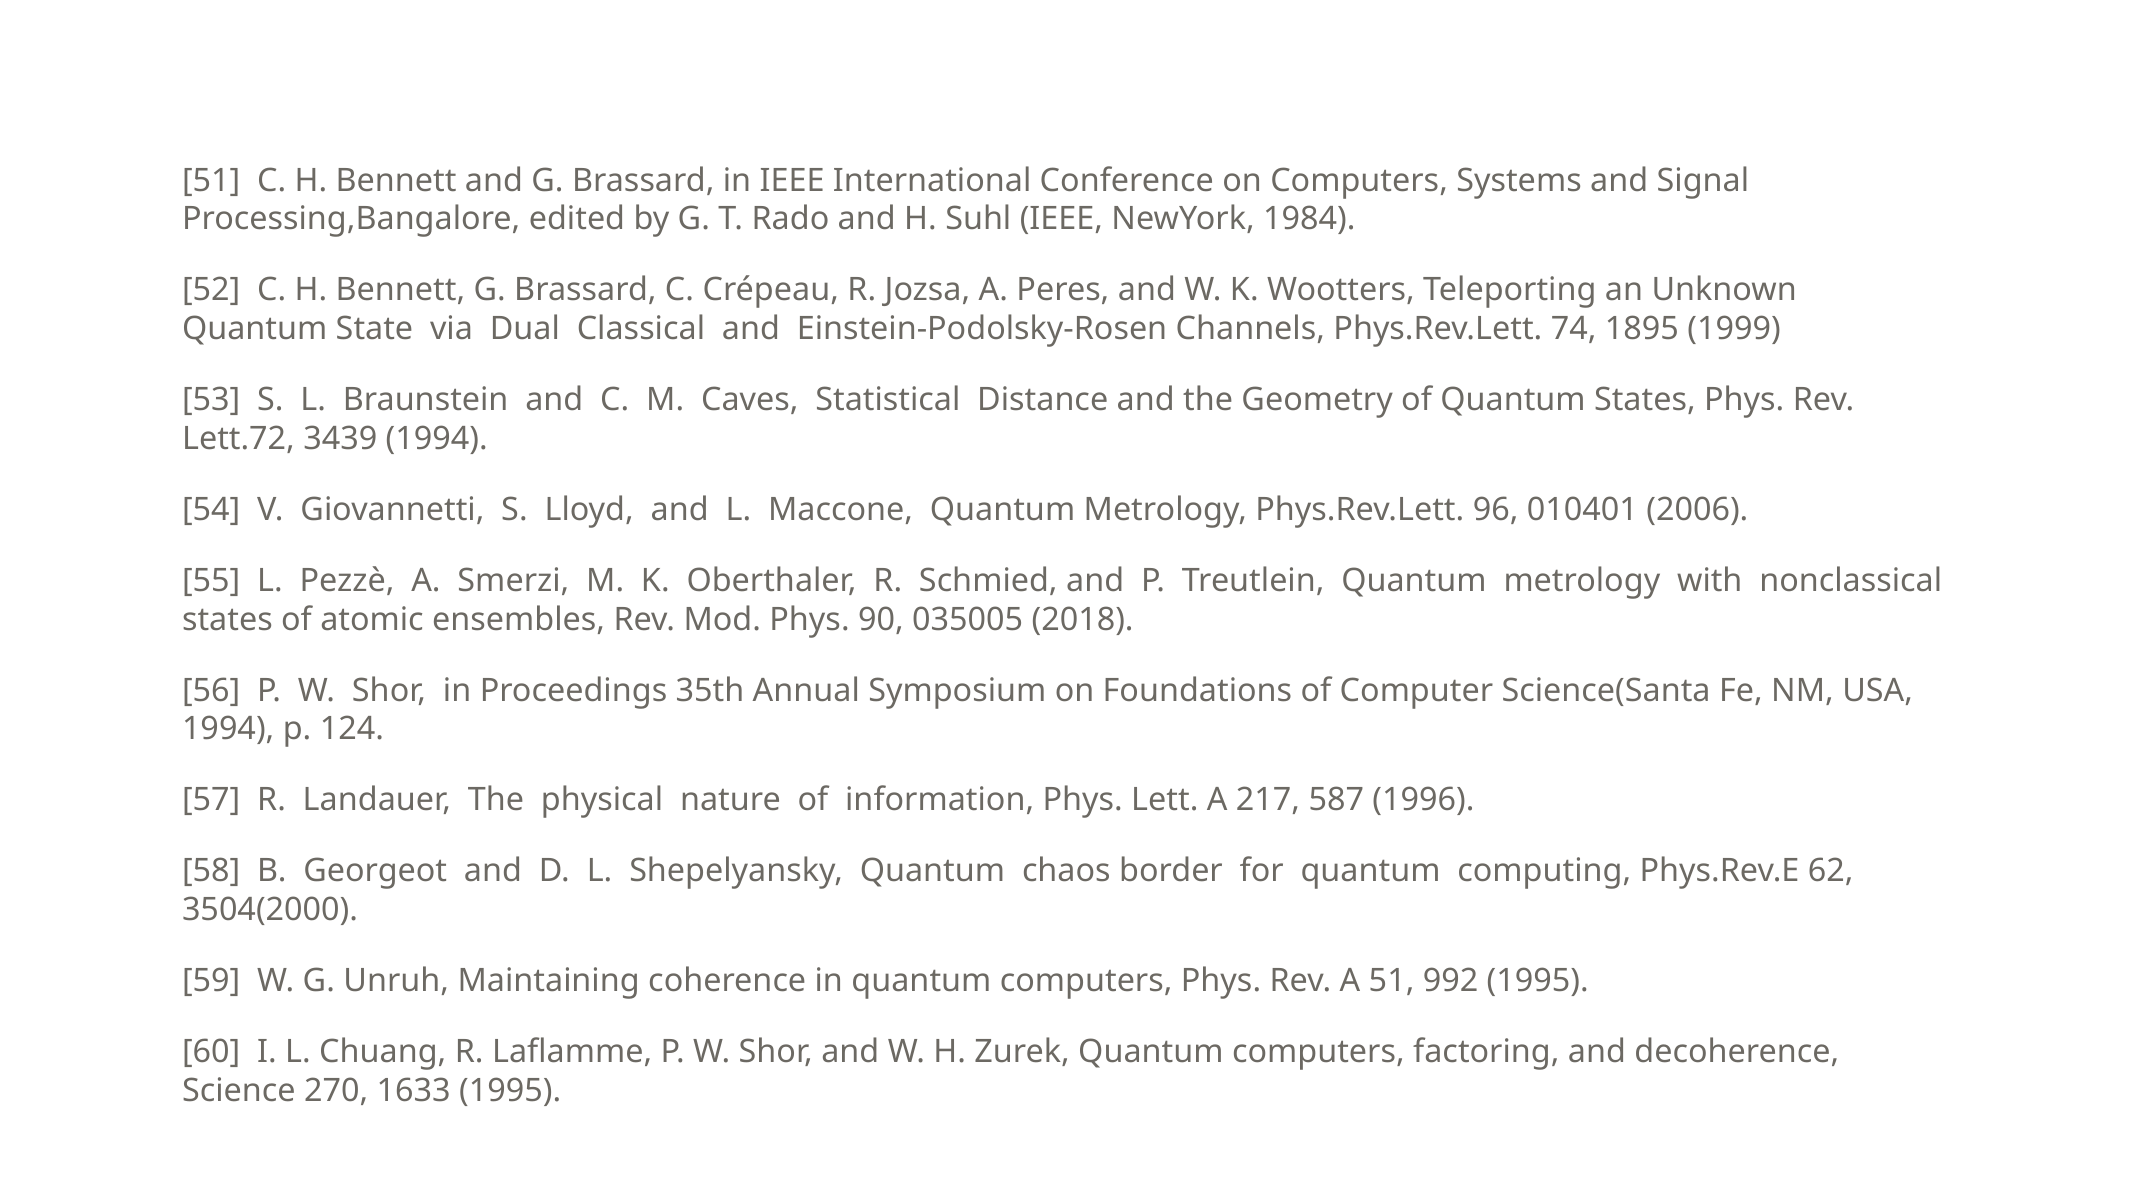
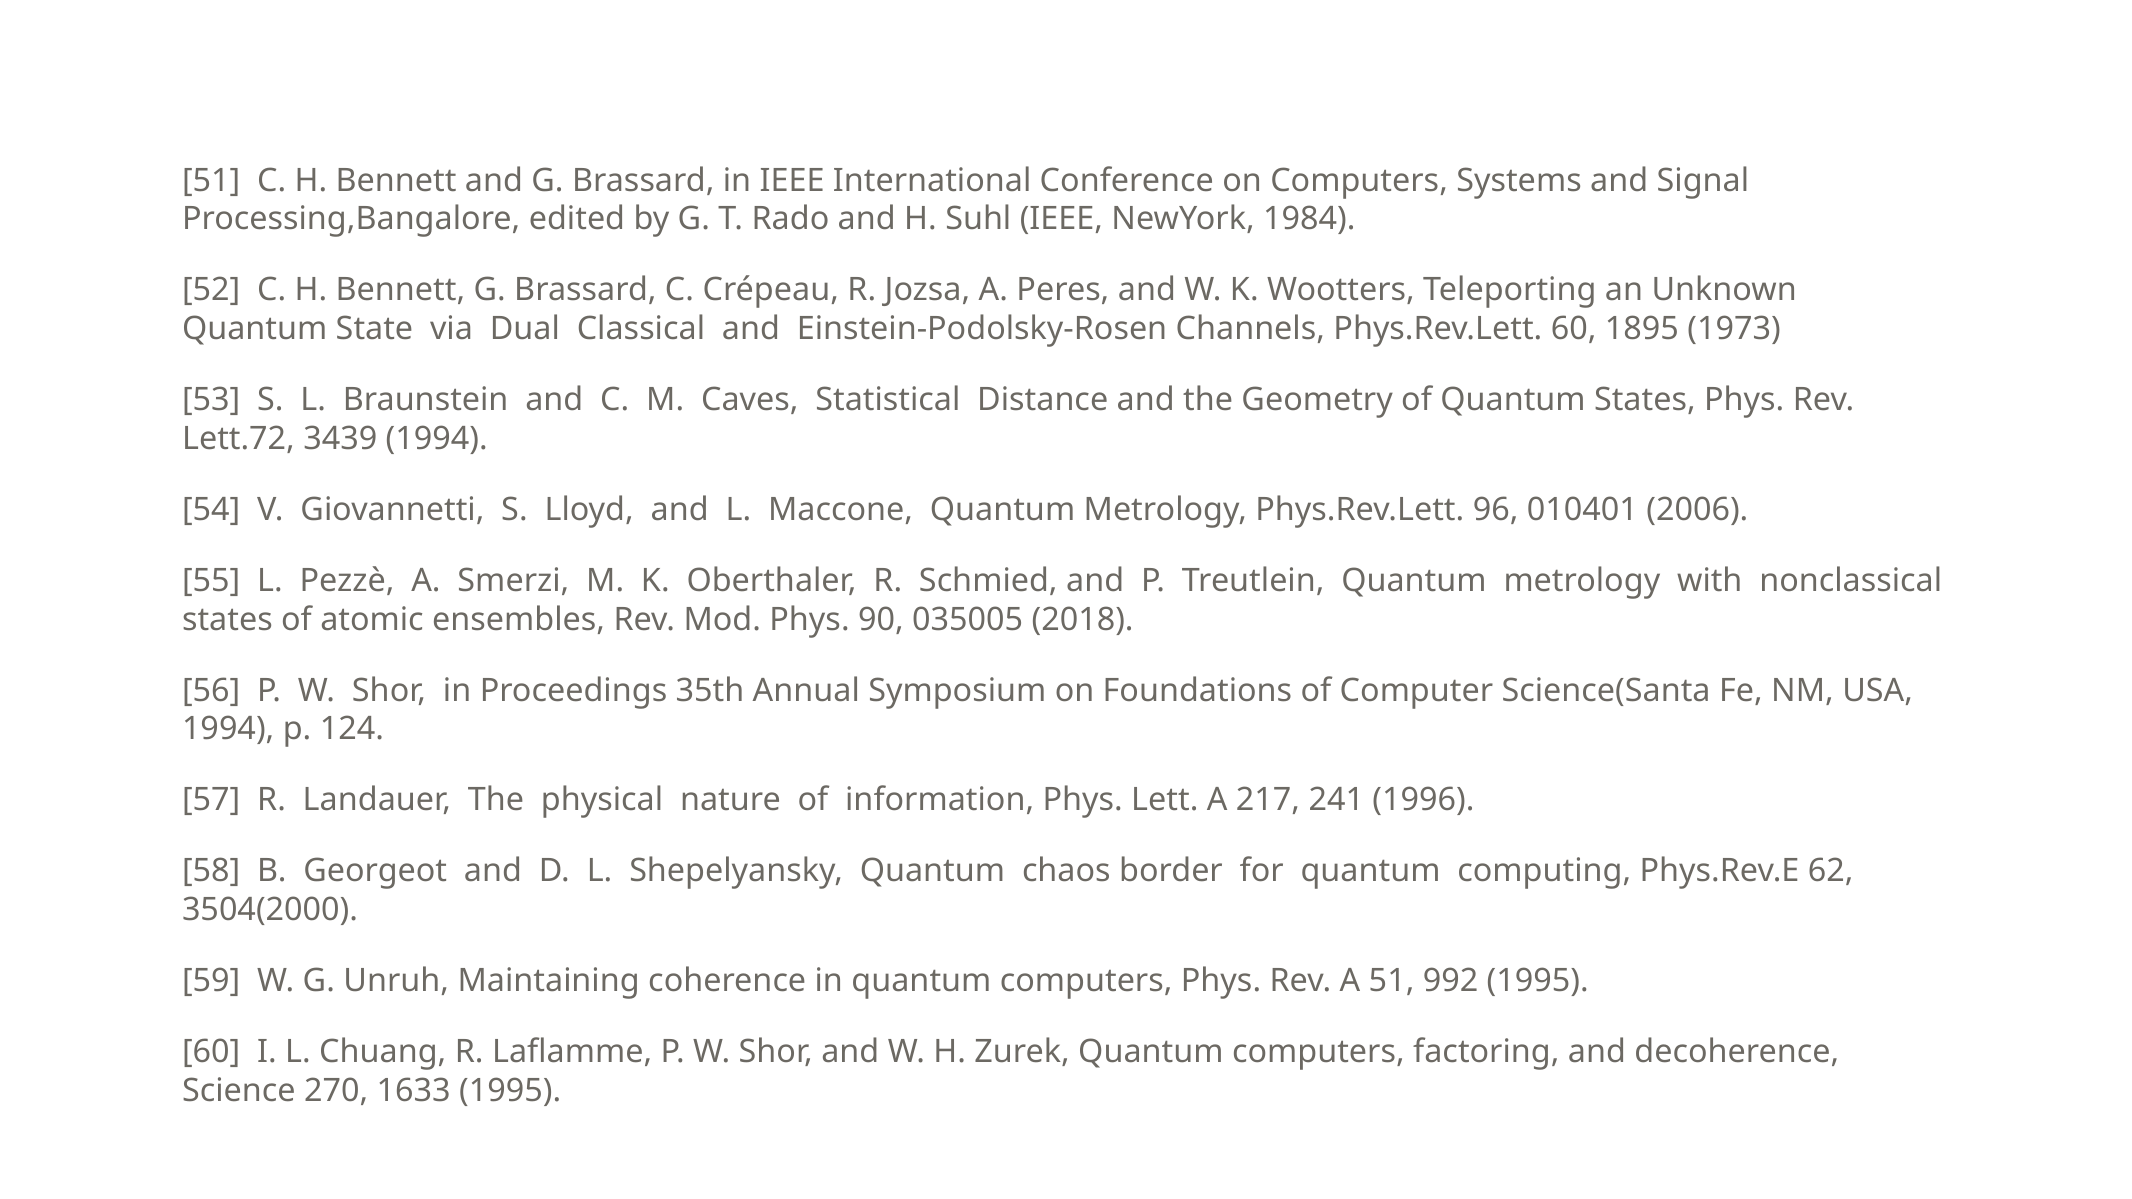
Phys.Rev.Lett 74: 74 -> 60 (1574, 329)
1999: 1999 -> 1973 (1734, 329)
587: 587 -> 241 (1336, 800)
